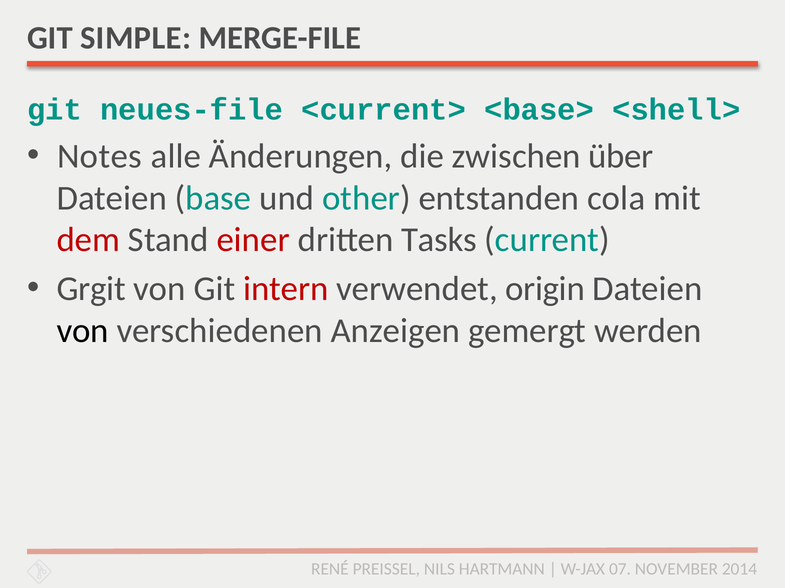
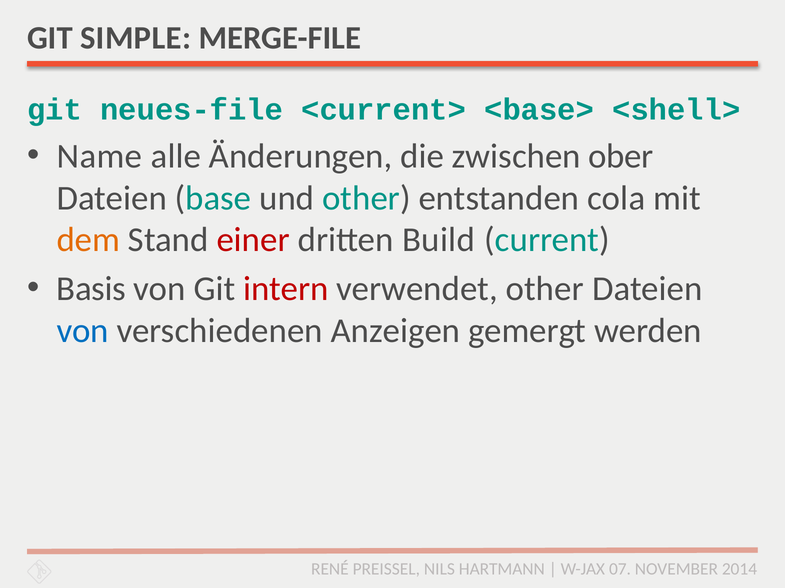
Notes: Notes -> Name (100, 156)
über: über -> ober (621, 156)
dem colour: red -> orange (88, 240)
Tasks: Tasks -> Build (439, 240)
Grgit: Grgit -> Basis (91, 289)
verwendet origin: origin -> other (545, 289)
von colour: black -> blue (83, 331)
